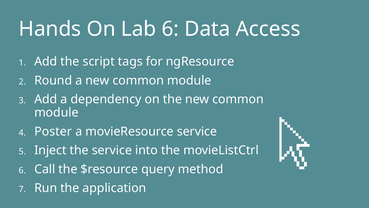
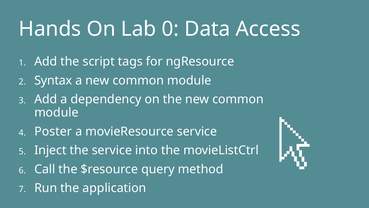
Lab 6: 6 -> 0 (170, 29)
Round: Round -> Syntax (53, 80)
